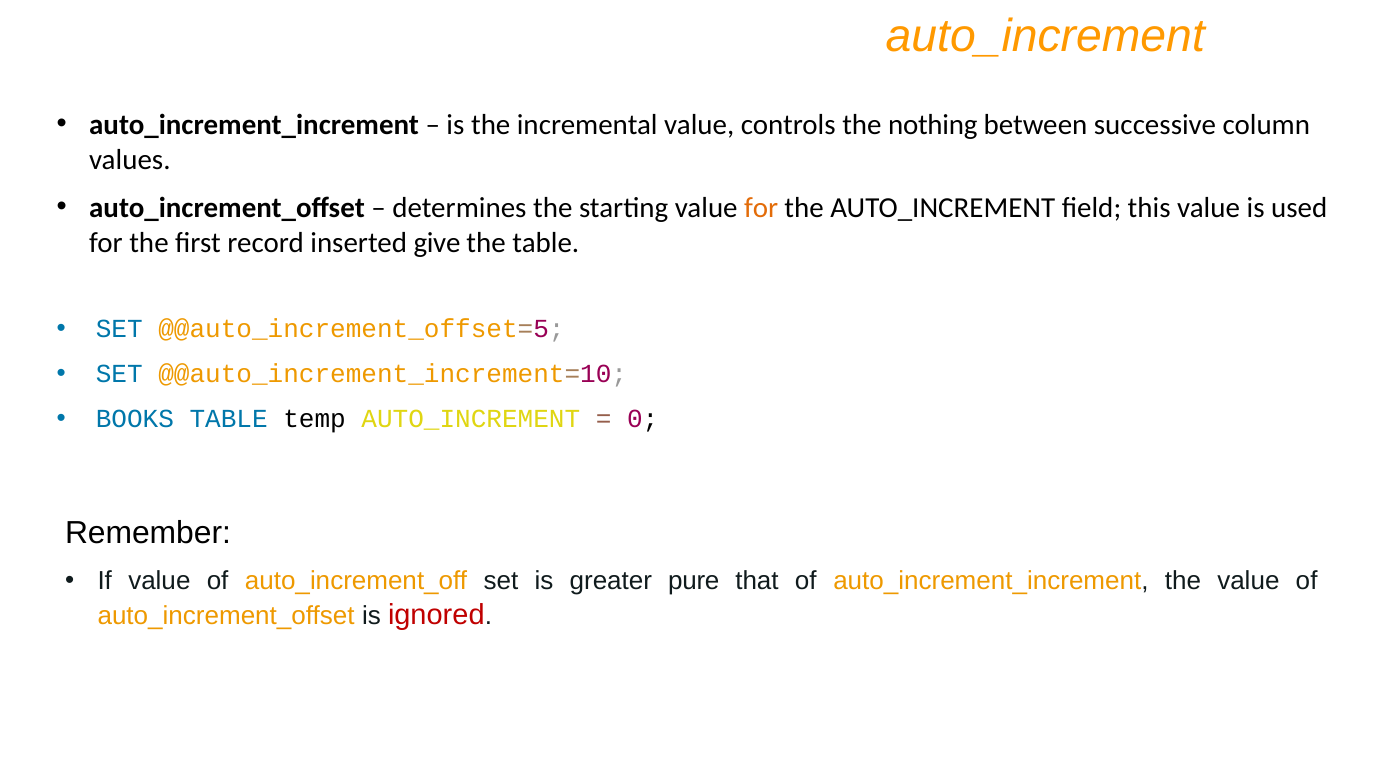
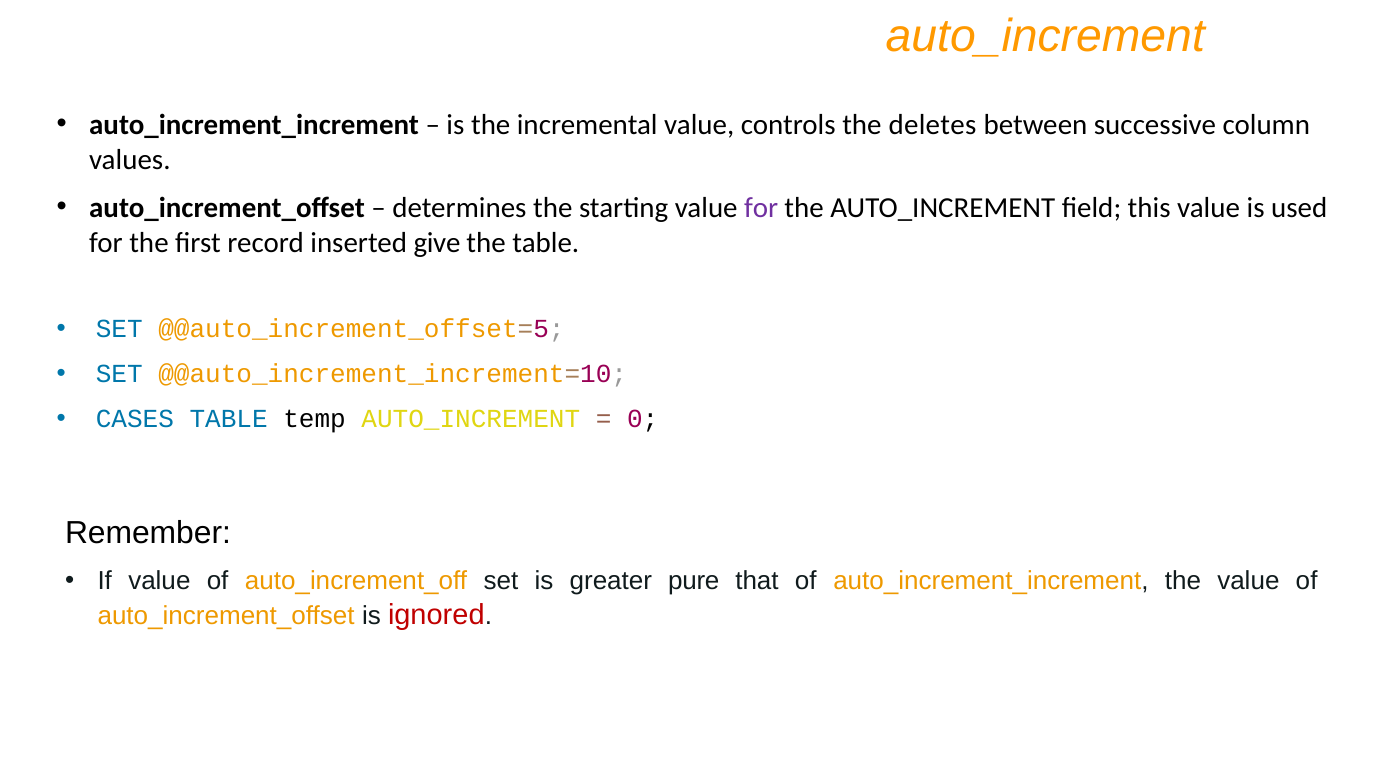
nothing: nothing -> deletes (932, 125)
for colour: orange -> purple (761, 208)
BOOKS: BOOKS -> CASES (135, 419)
